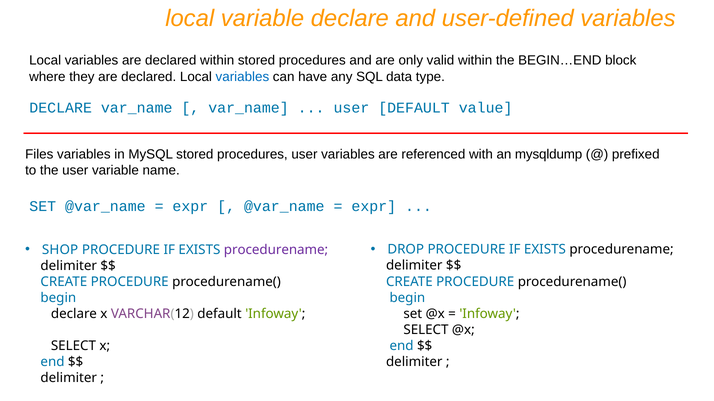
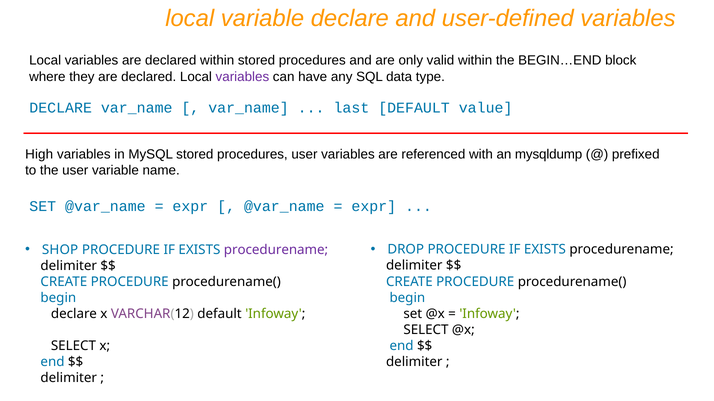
variables colour: blue -> purple (242, 77)
user: user -> last (351, 108)
Files: Files -> High (39, 154)
